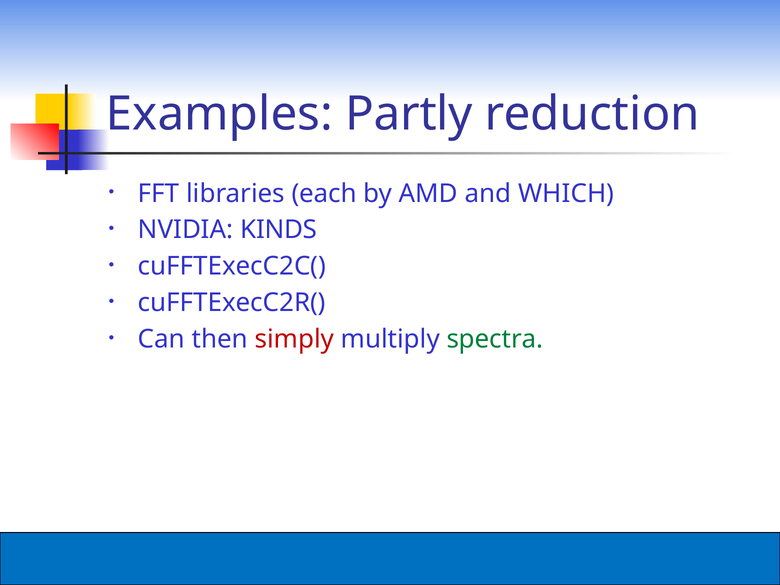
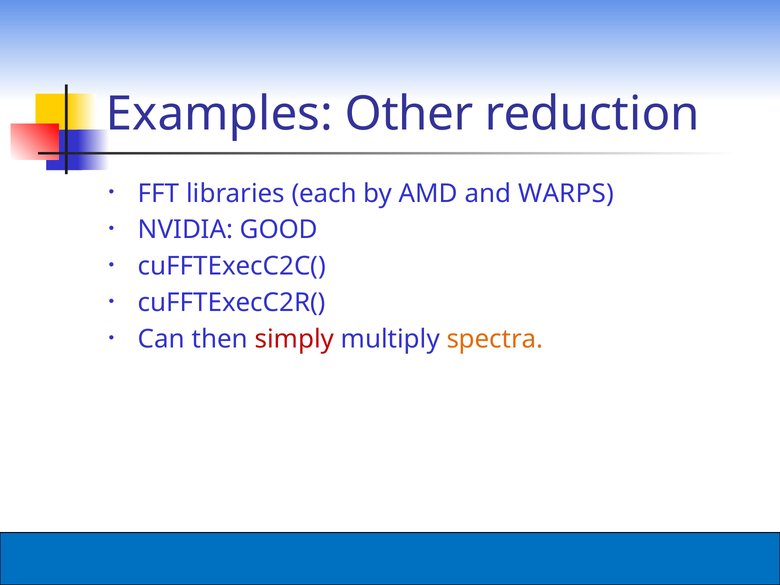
Partly: Partly -> Other (409, 114)
WHICH: WHICH -> WARPS (566, 193)
KINDS: KINDS -> GOOD (279, 230)
spectra colour: green -> orange (495, 339)
